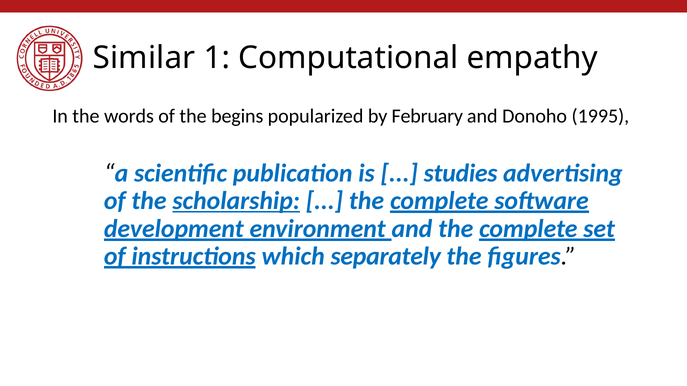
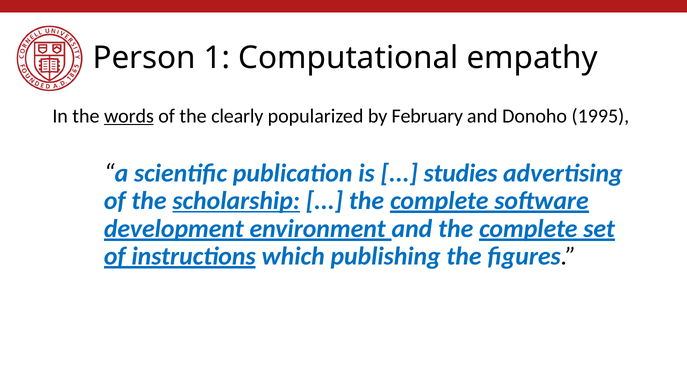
Similar: Similar -> Person (144, 58)
words underline: none -> present (129, 116)
begins: begins -> clearly (237, 116)
separately: separately -> publishing (386, 257)
